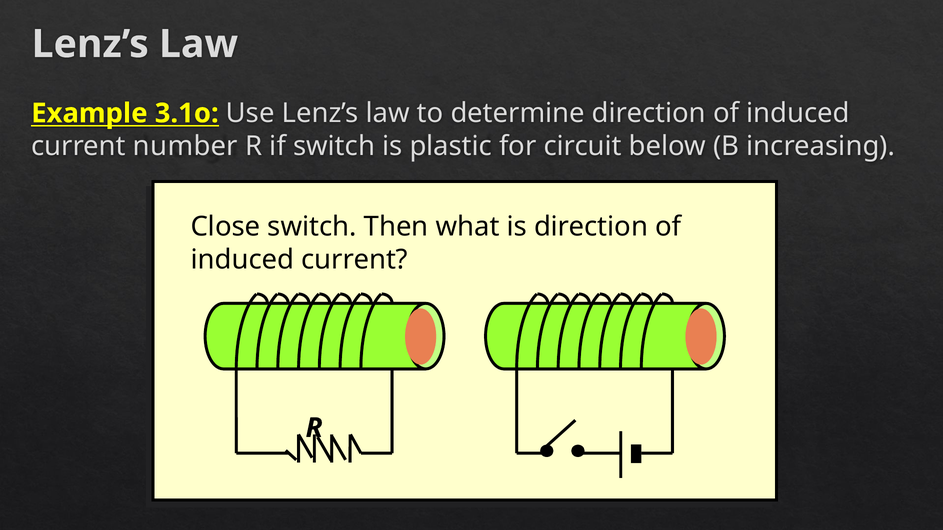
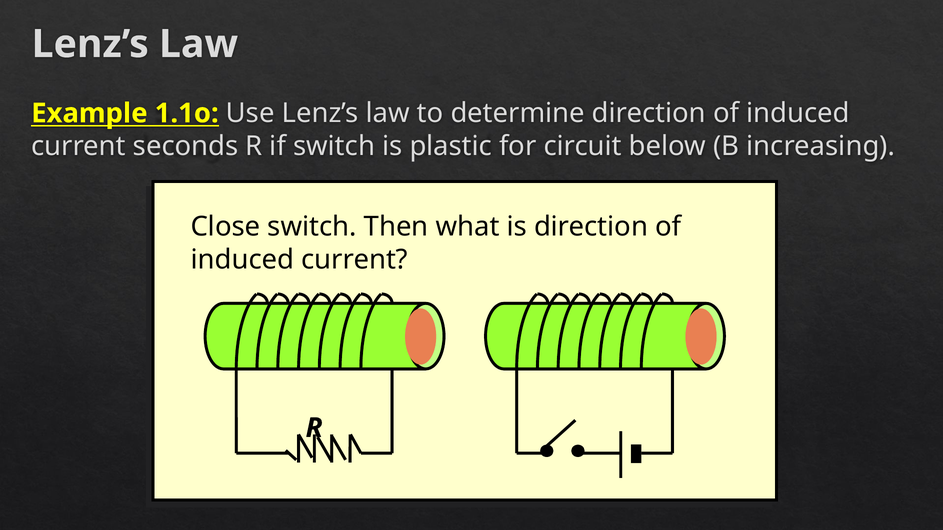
3.1o: 3.1o -> 1.1o (187, 113)
number: number -> seconds (186, 146)
